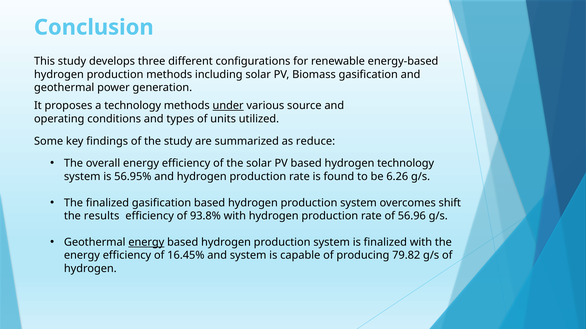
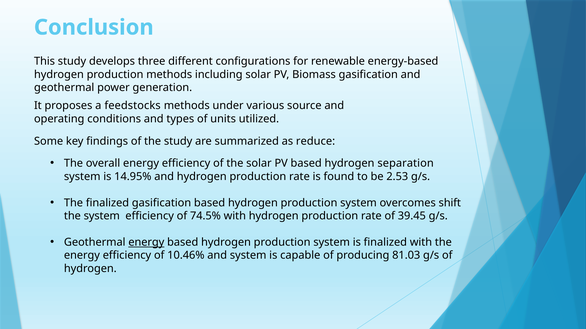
a technology: technology -> feedstocks (133, 106)
under underline: present -> none (228, 106)
hydrogen technology: technology -> separation (406, 164)
56.95%: 56.95% -> 14.95% (133, 177)
6.26: 6.26 -> 2.53 (397, 177)
the results: results -> system (102, 216)
93.8%: 93.8% -> 74.5% (205, 216)
56.96: 56.96 -> 39.45 (412, 216)
16.45%: 16.45% -> 10.46% (186, 256)
79.82: 79.82 -> 81.03 (406, 256)
